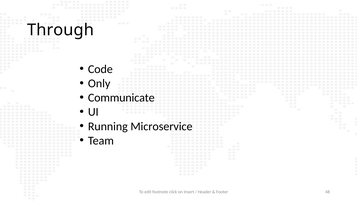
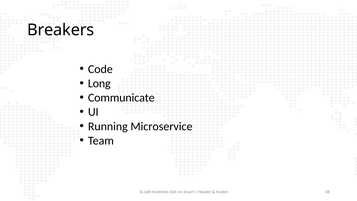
Through: Through -> Breakers (61, 30)
Only: Only -> Long (99, 83)
